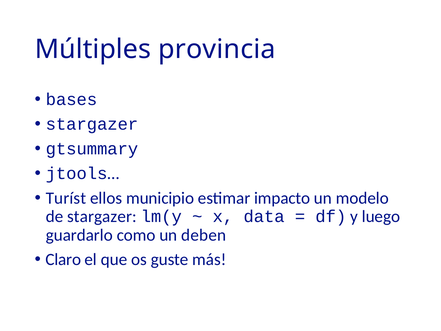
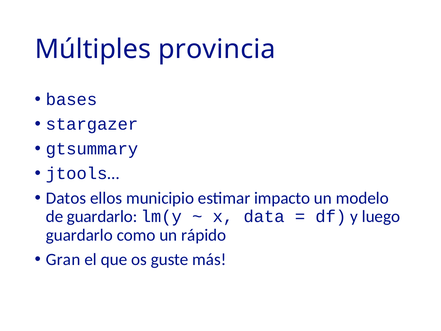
Turíst: Turíst -> Datos (66, 198)
de stargazer: stargazer -> guardarlo (102, 216)
deben: deben -> rápido (204, 235)
Claro: Claro -> Gran (63, 259)
